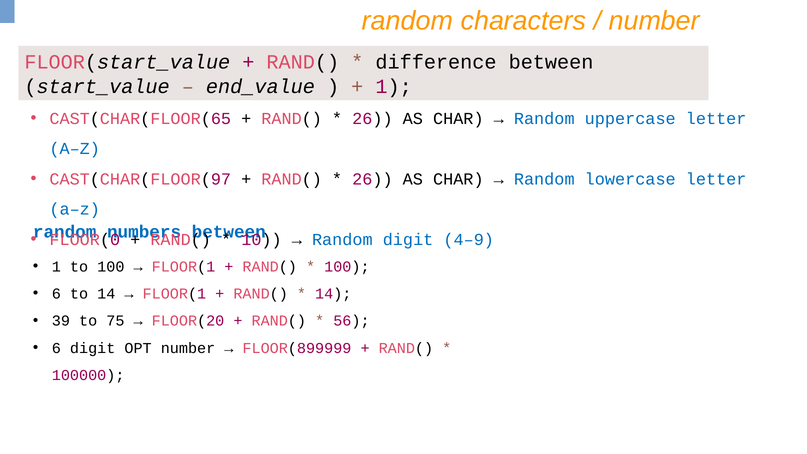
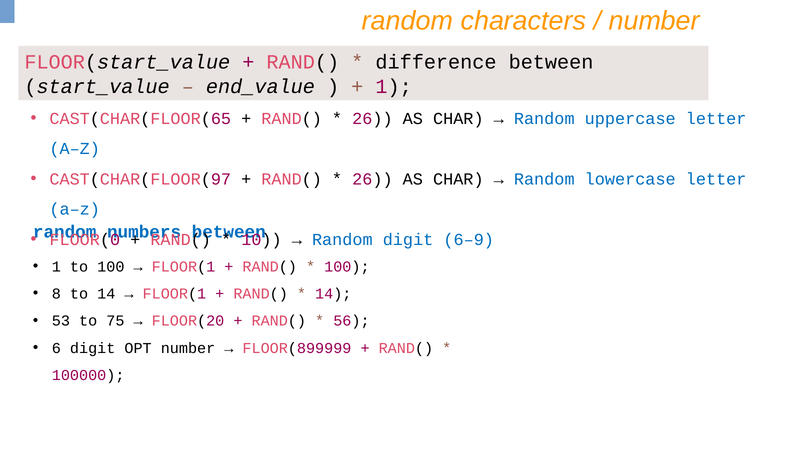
4–9: 4–9 -> 6–9 (469, 240)
6: 6 -> 8 (56, 294)
39: 39 -> 53 (61, 321)
